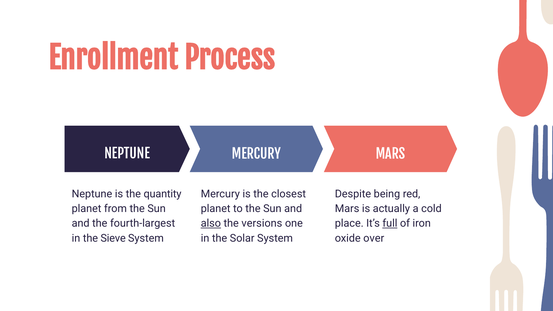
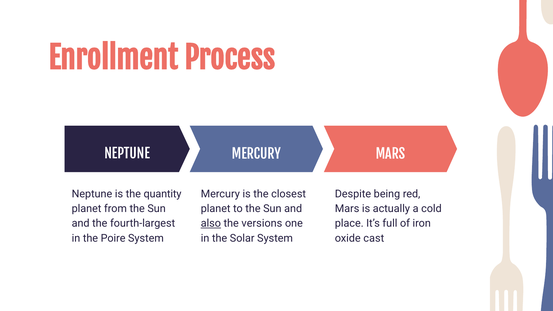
full underline: present -> none (390, 223)
Sieve: Sieve -> Poire (113, 238)
over: over -> cast (374, 238)
